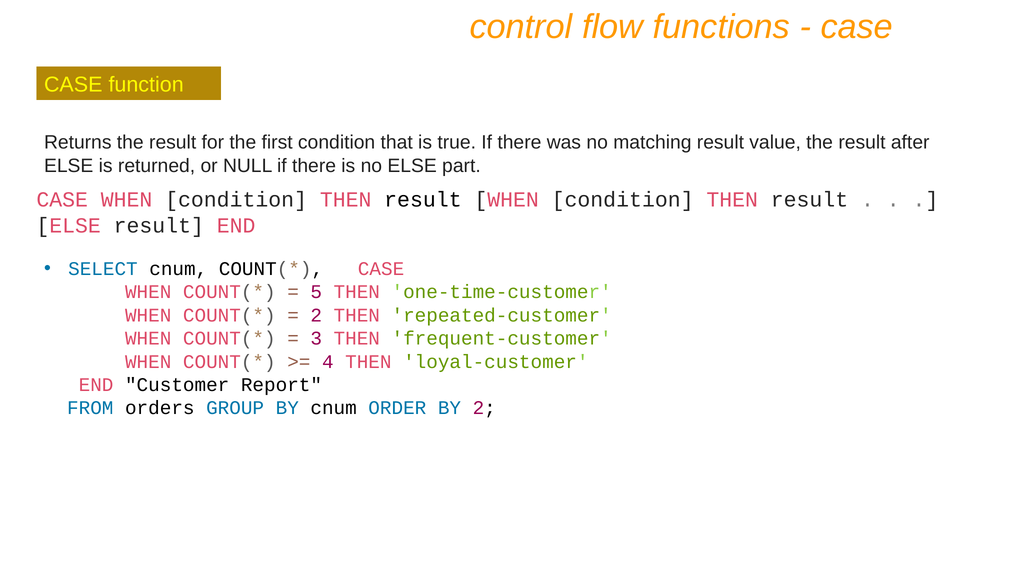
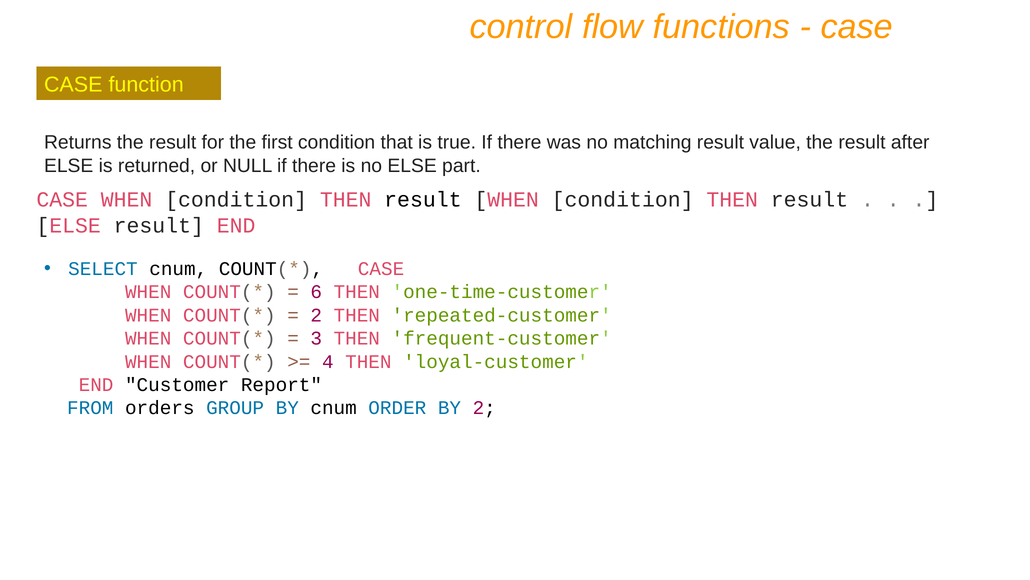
5: 5 -> 6 (316, 292)
